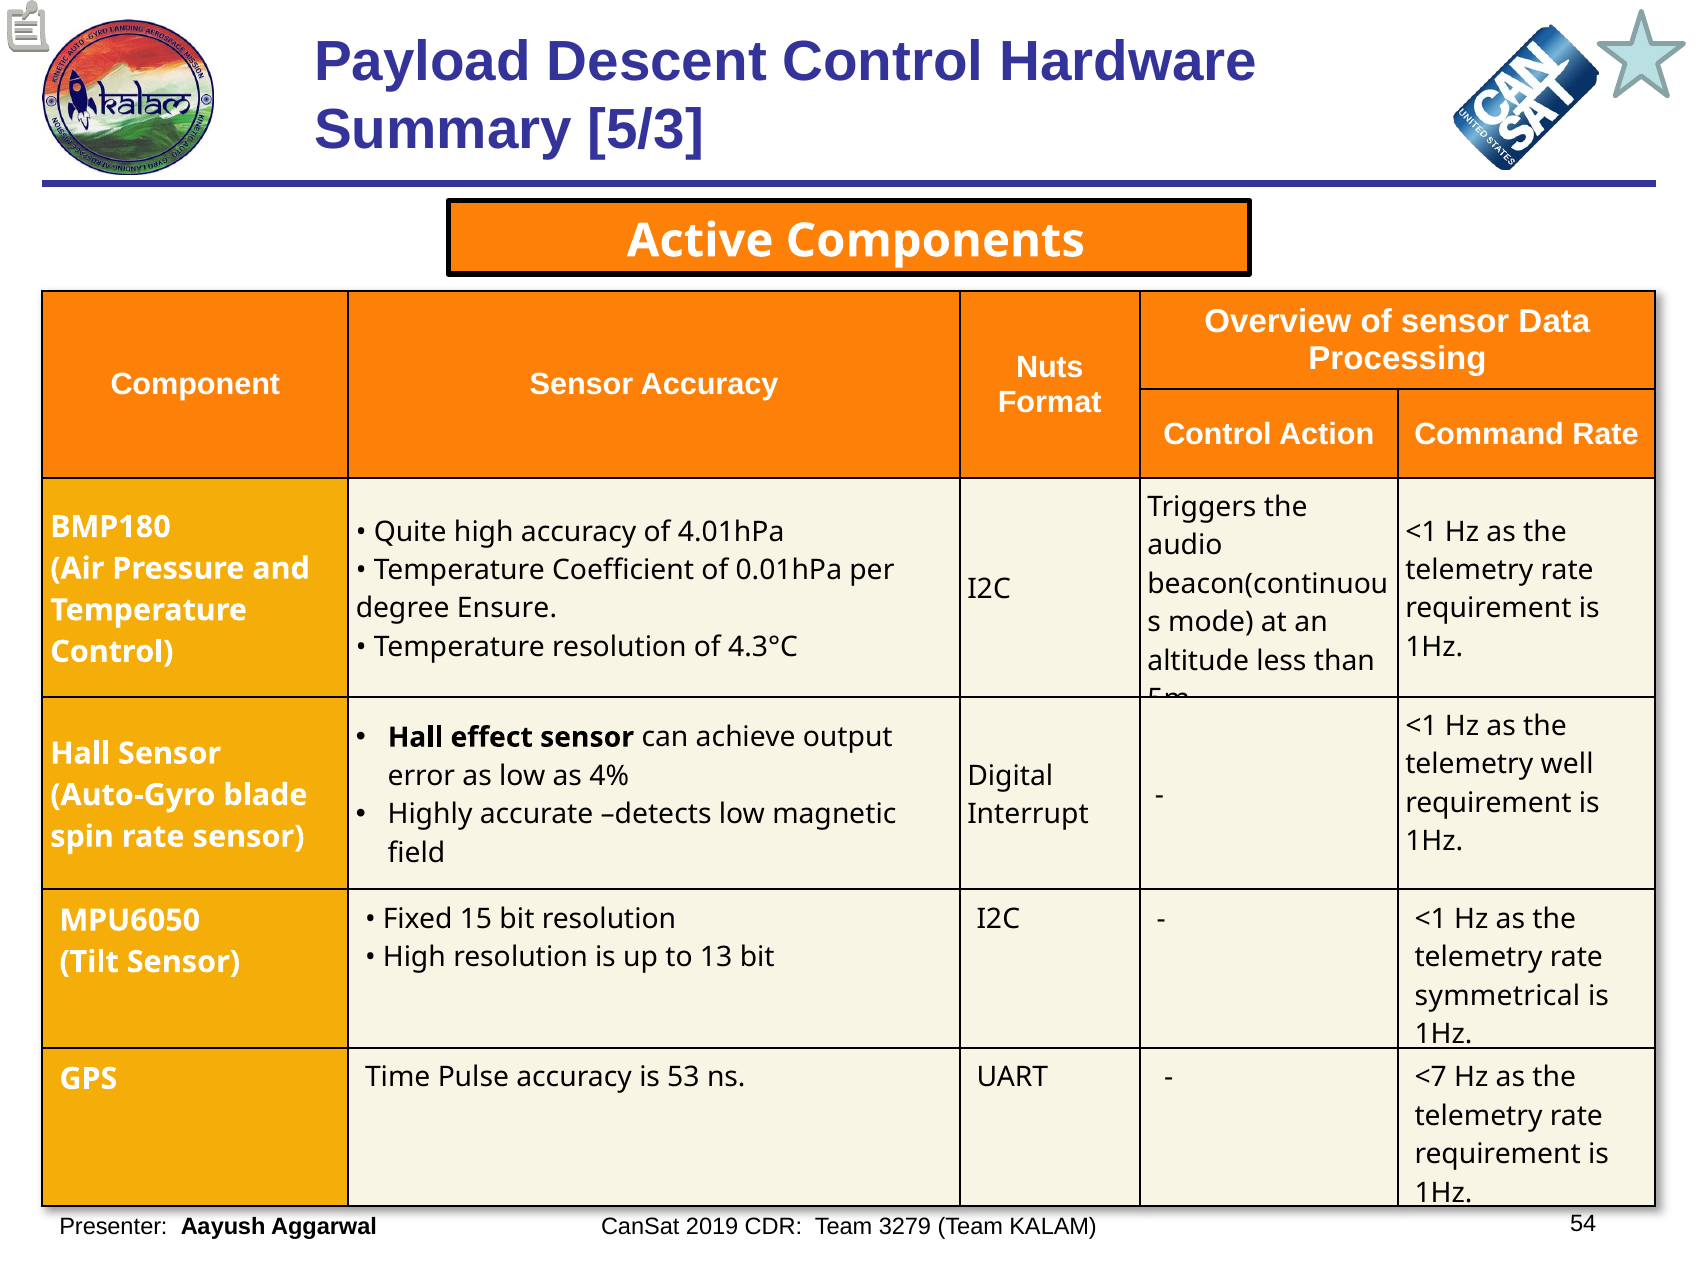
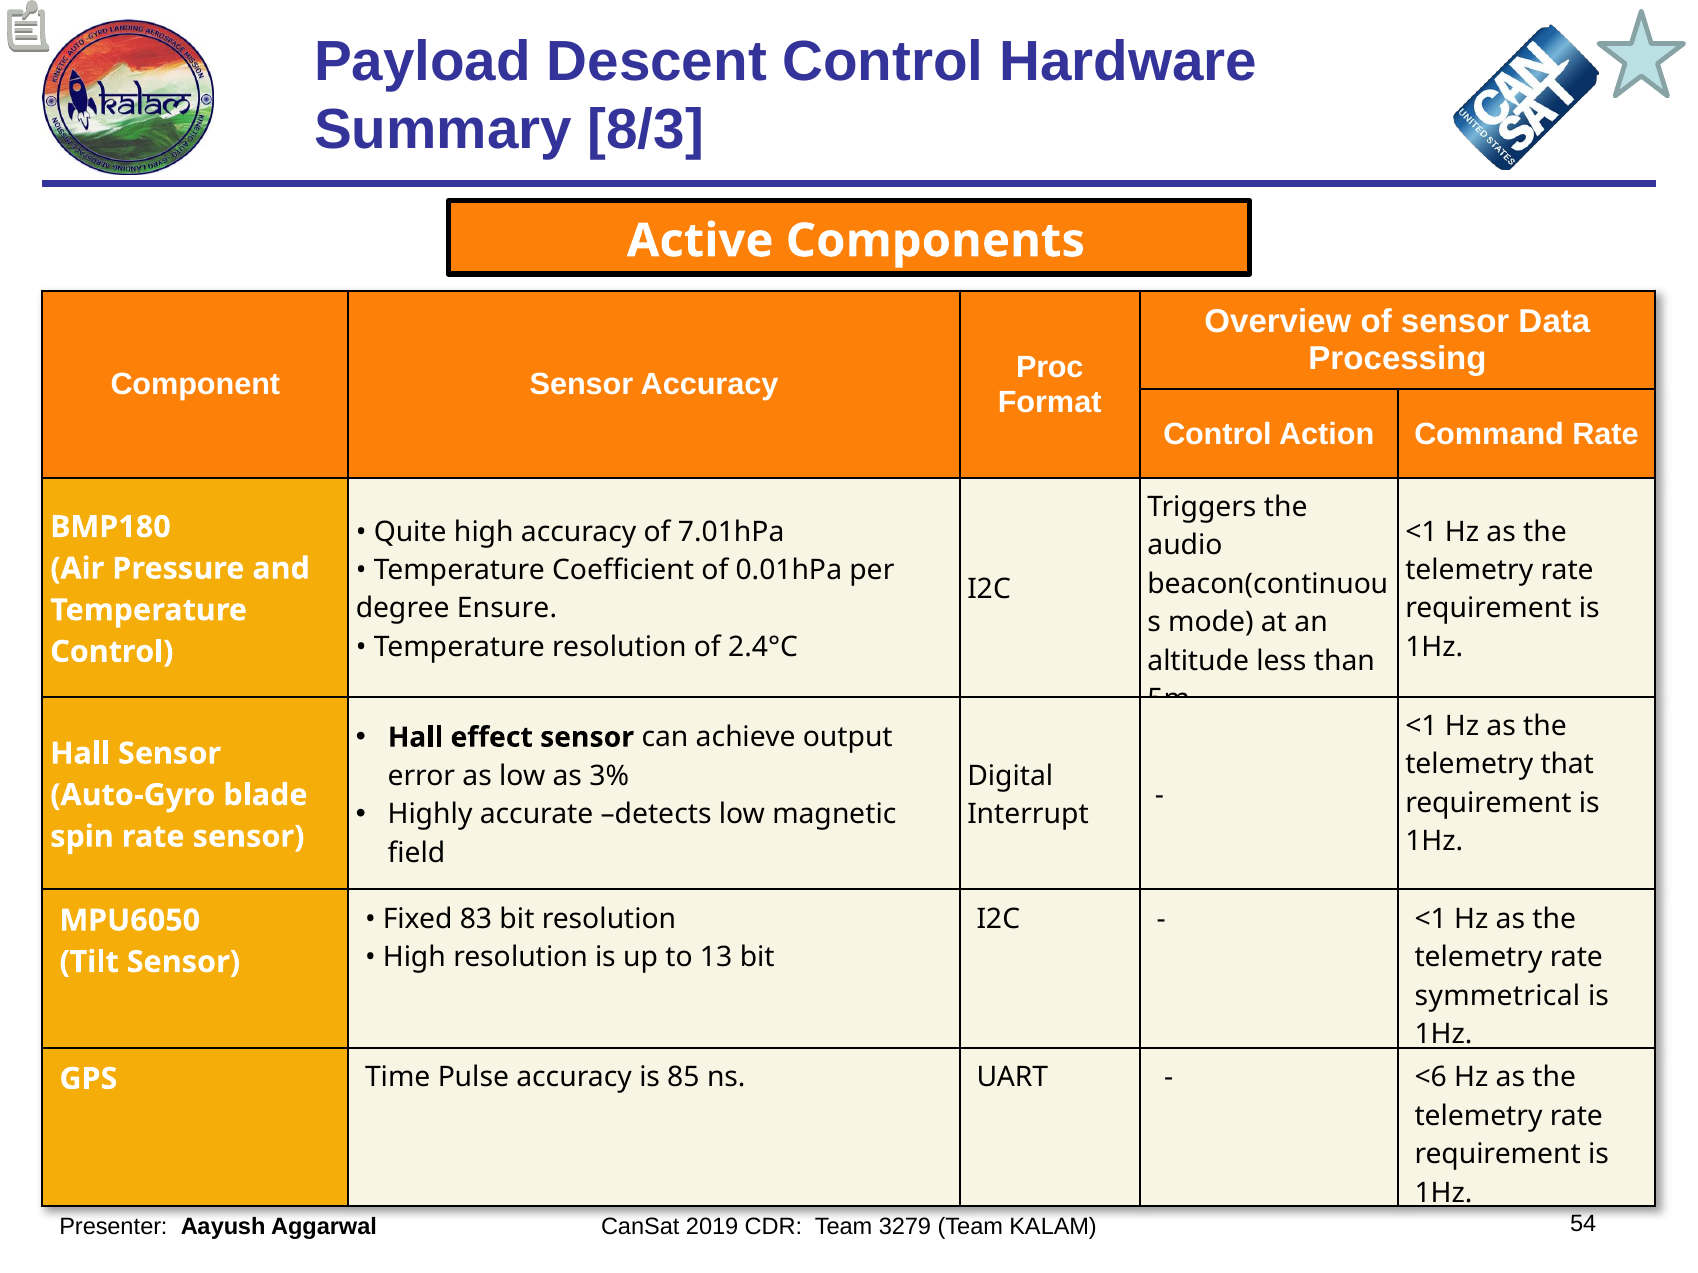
5/3: 5/3 -> 8/3 (646, 130)
Nuts: Nuts -> Proc (1050, 368)
4.01hPa: 4.01hPa -> 7.01hPa (731, 532)
4.3°C: 4.3°C -> 2.4°C (763, 647)
well: well -> that (1567, 765)
4%: 4% -> 3% (609, 776)
15: 15 -> 83 (476, 919)
53: 53 -> 85 (683, 1078)
<7: <7 -> <6 (1431, 1078)
